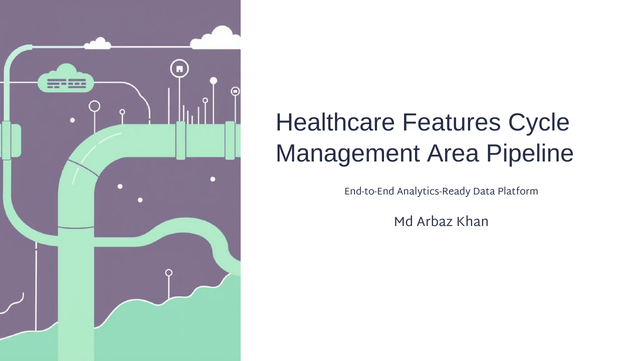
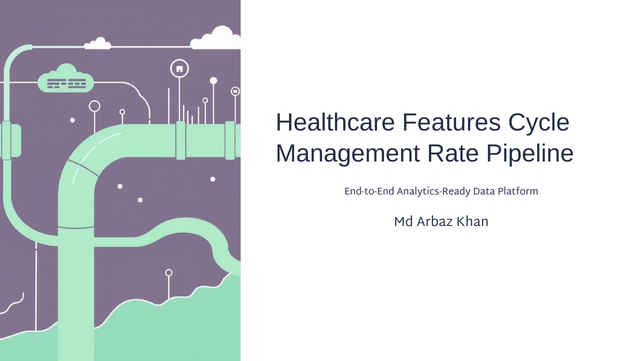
Area: Area -> Rate (453, 154)
